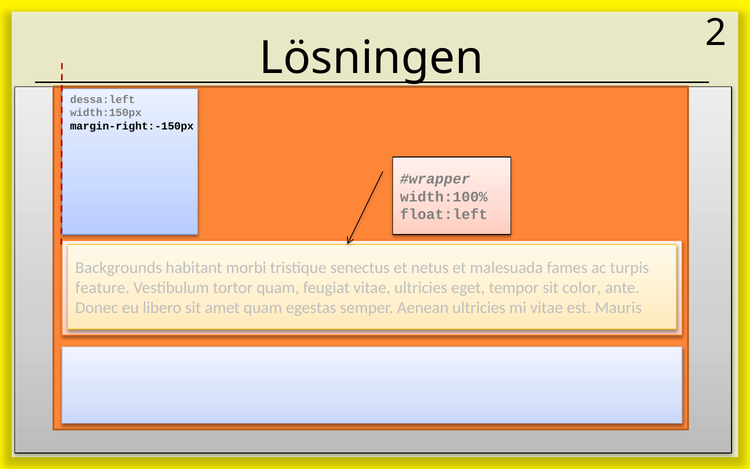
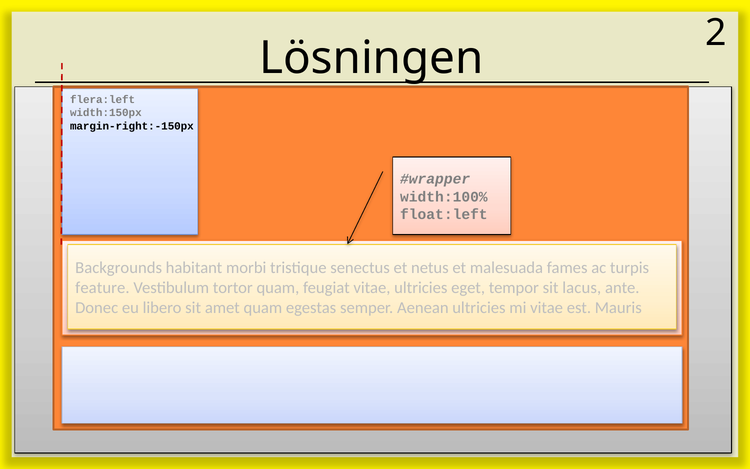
dessa:left: dessa:left -> flera:left (103, 100)
color: color -> lacus (582, 288)
